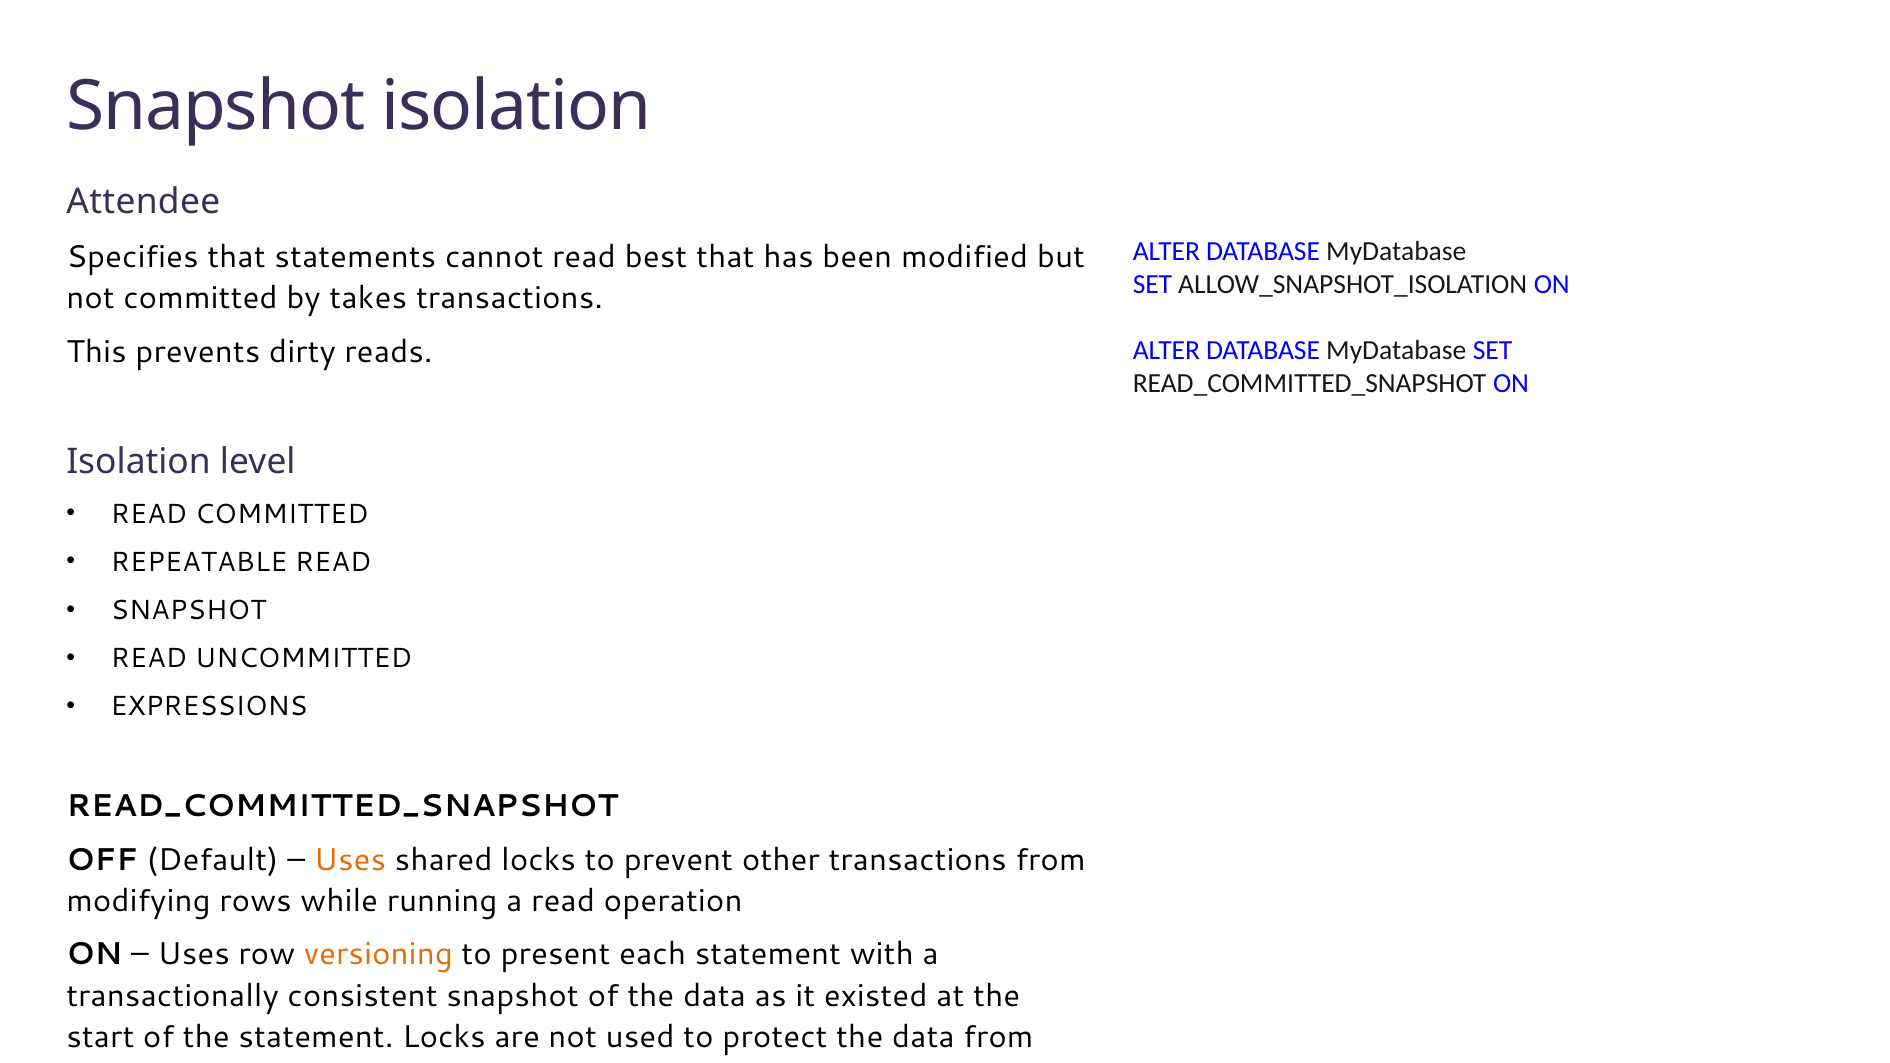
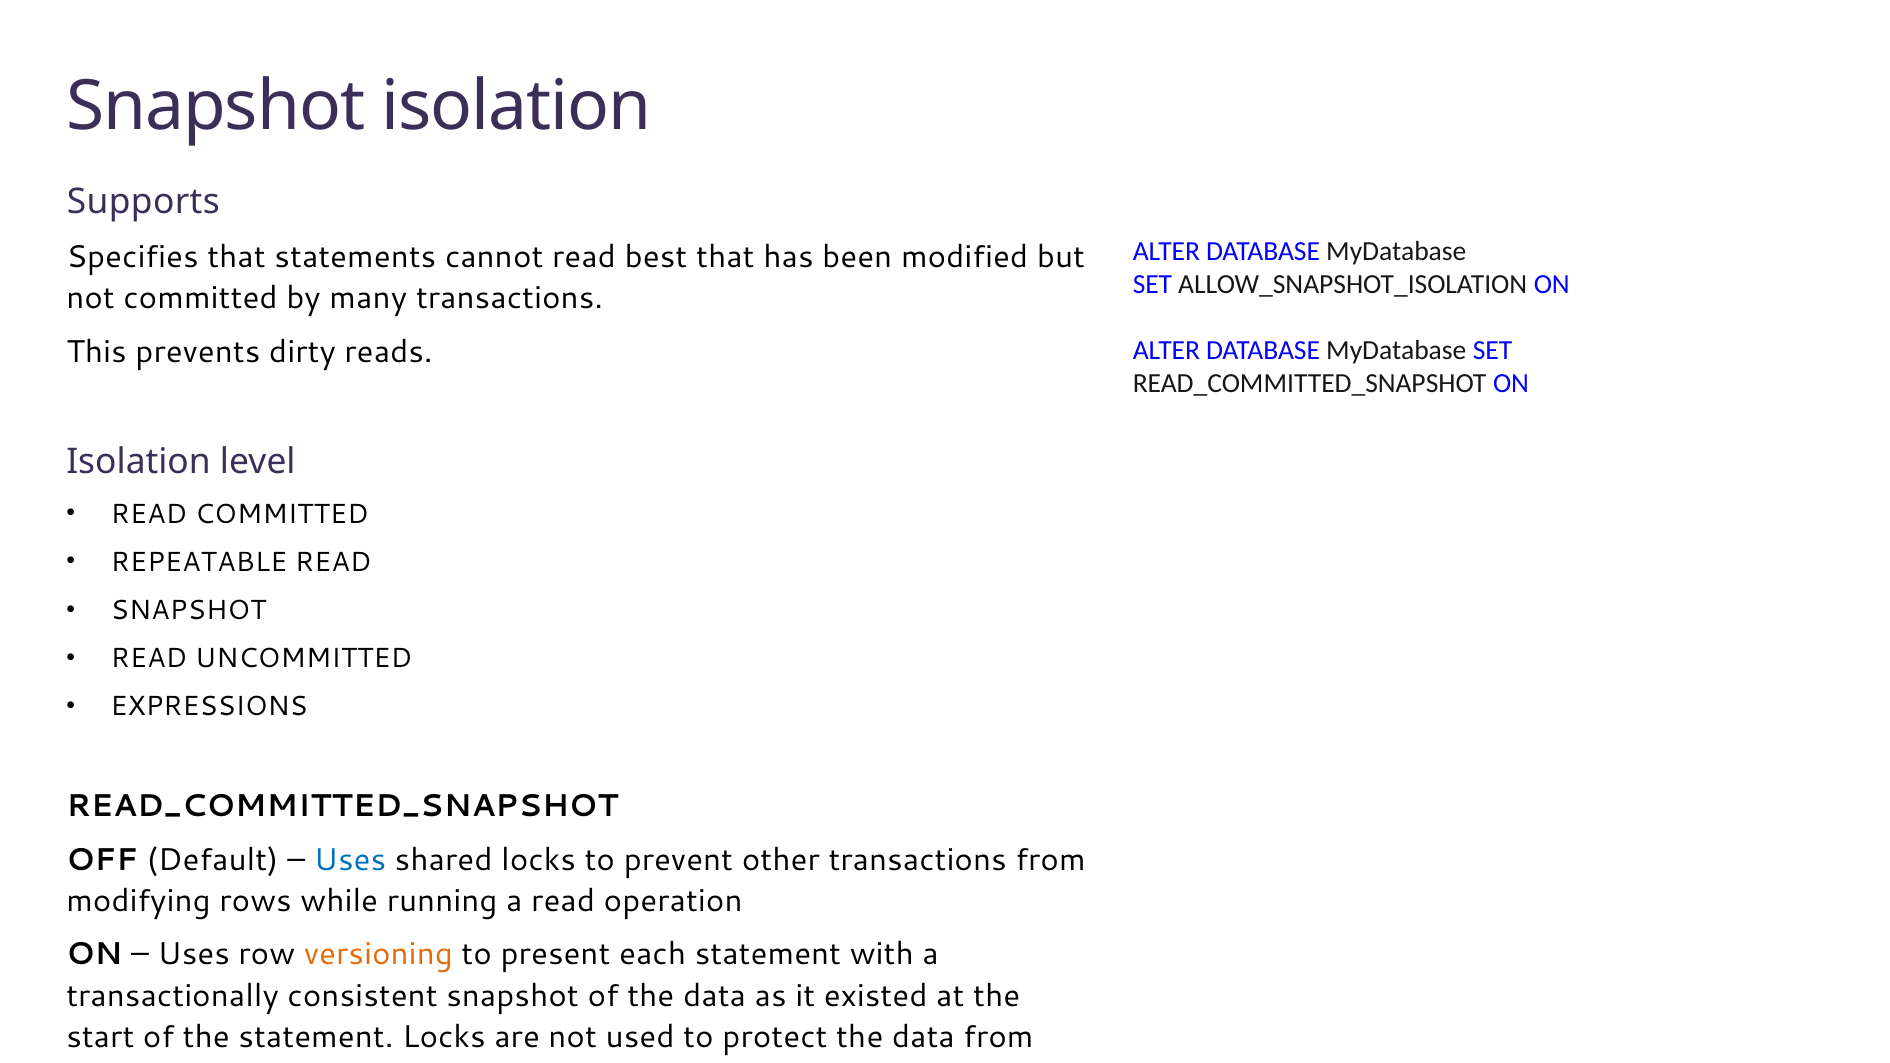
Attendee: Attendee -> Supports (143, 202)
takes: takes -> many (368, 299)
Uses colour: orange -> blue (350, 860)
